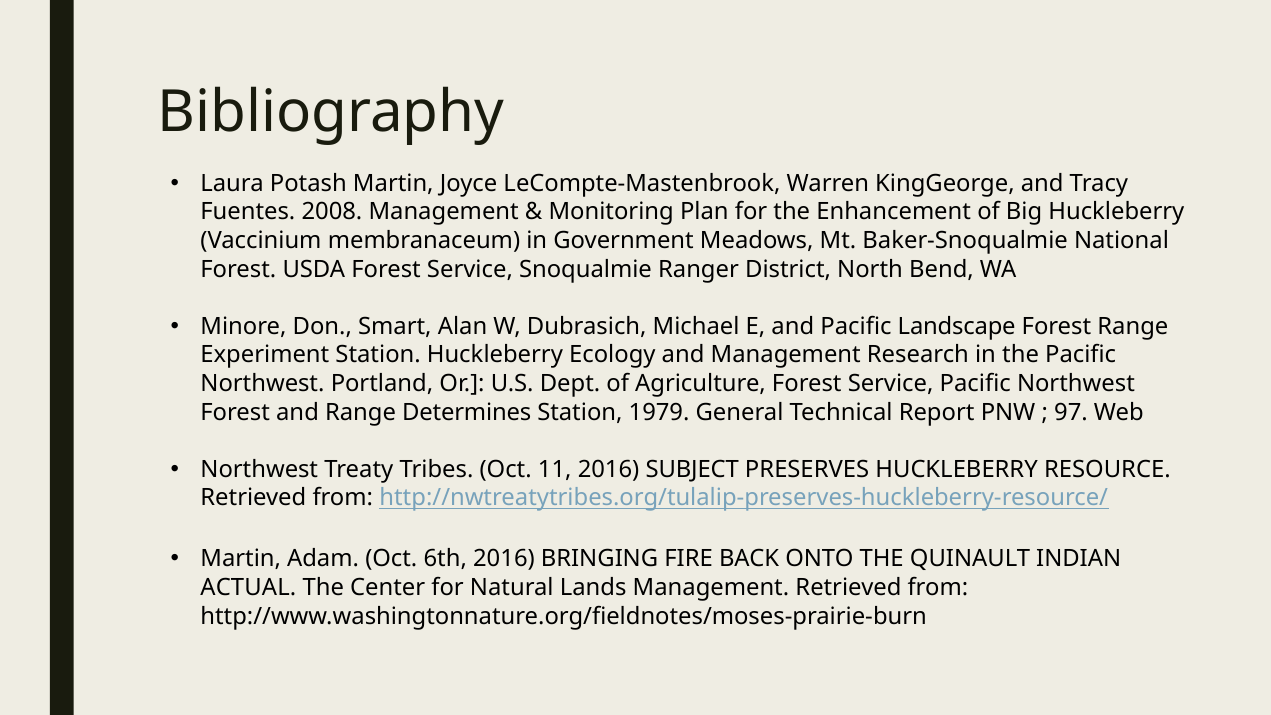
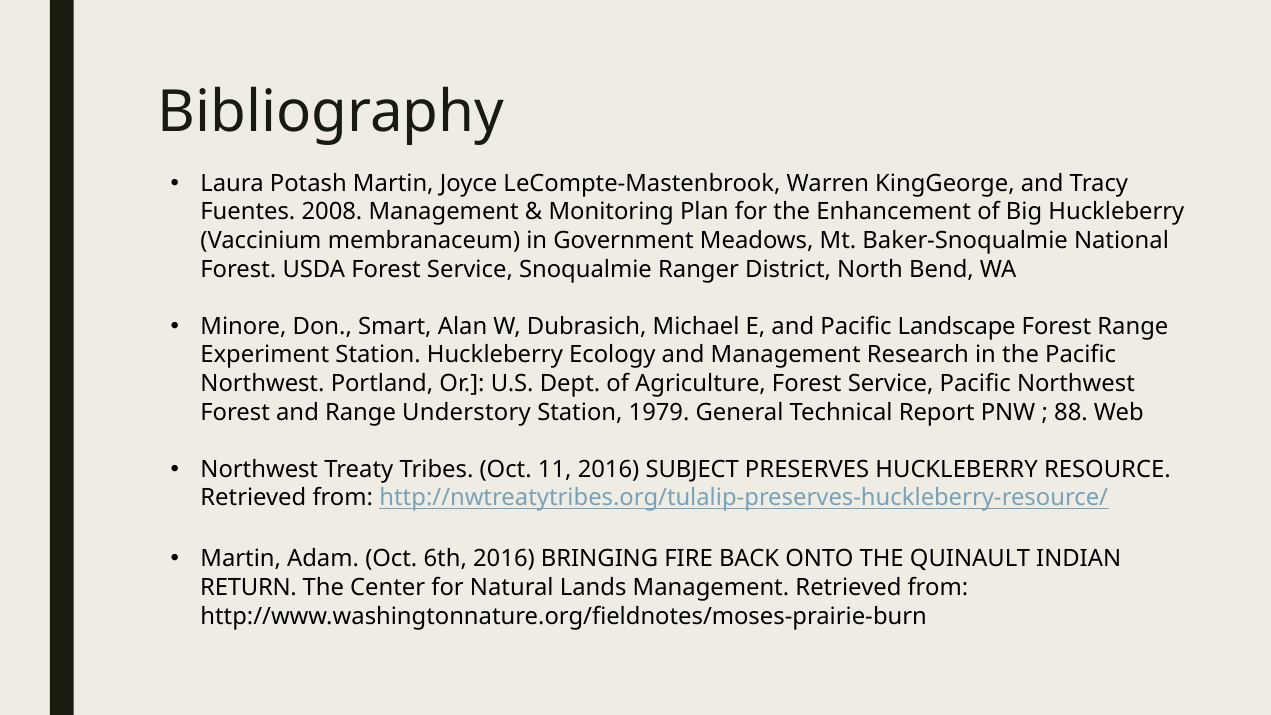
Determines: Determines -> Understory (467, 412)
97: 97 -> 88 (1071, 412)
ACTUAL: ACTUAL -> RETURN (249, 588)
